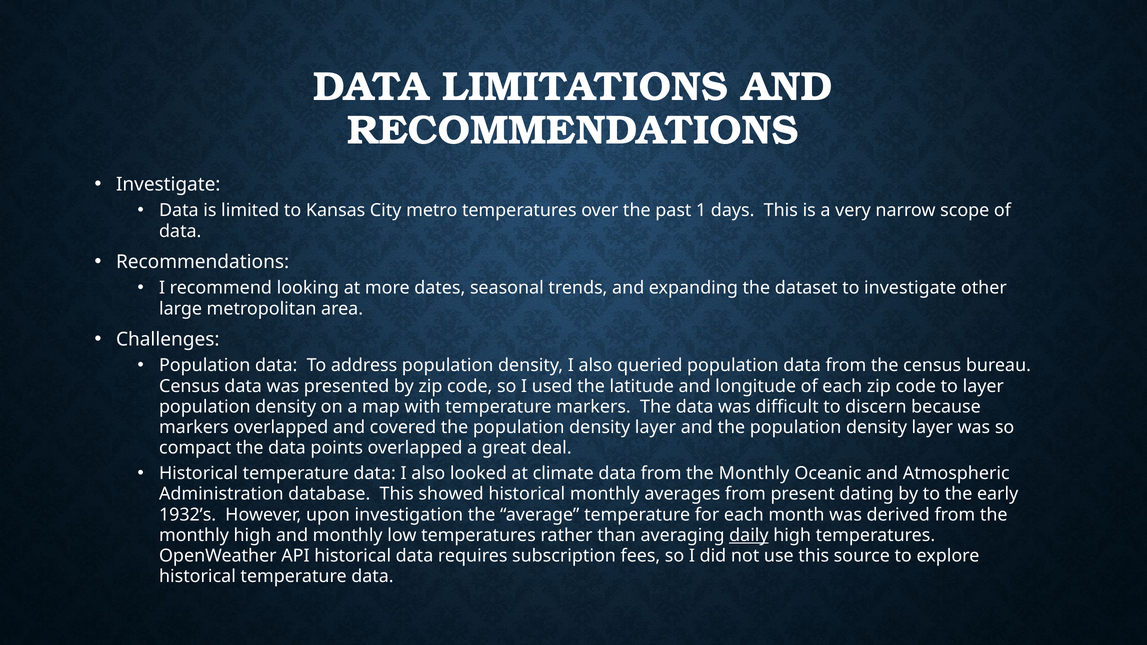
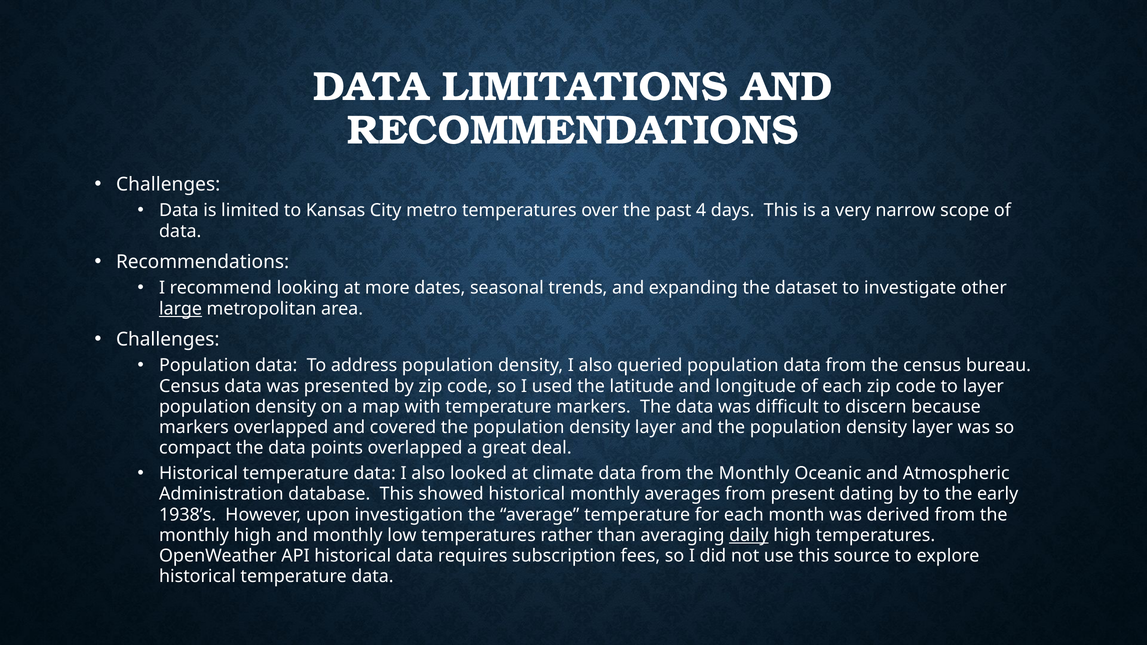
Investigate: Investigate -> Challenges (168, 185)
1: 1 -> 4 (701, 211)
large underline: none -> present (181, 309)
1932’s: 1932’s -> 1938’s (188, 515)
